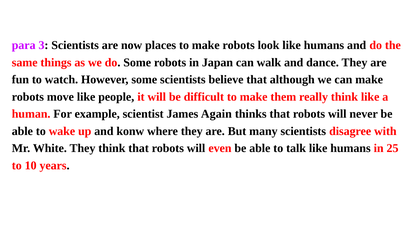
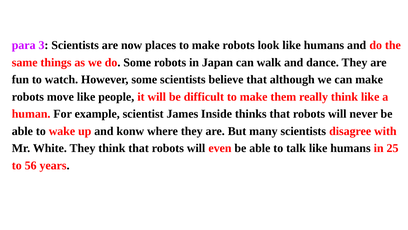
Again: Again -> Inside (216, 114)
10: 10 -> 56 (31, 165)
